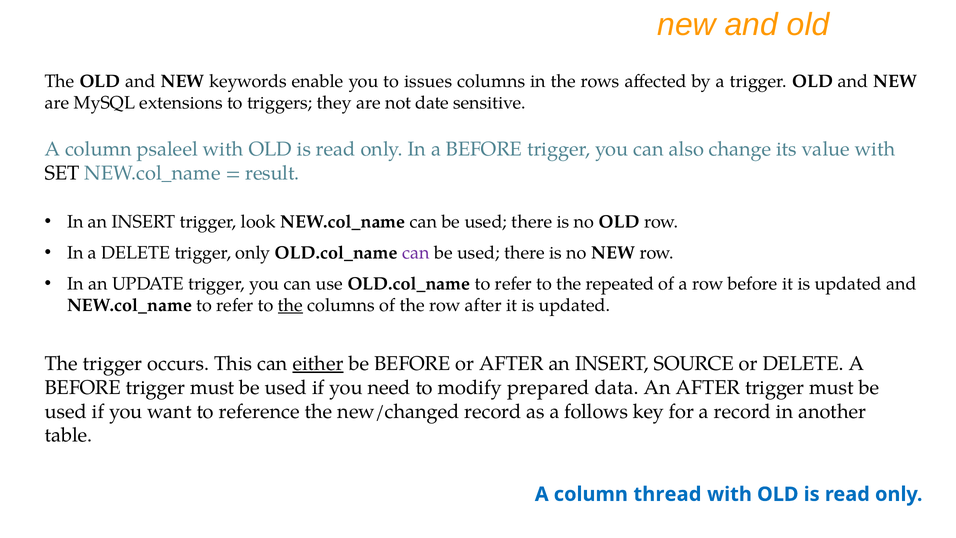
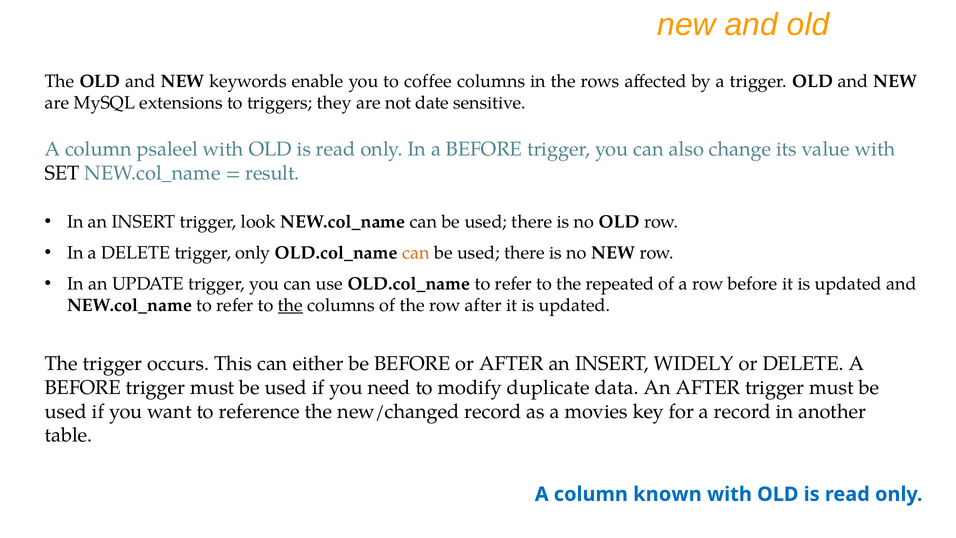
issues: issues -> coffee (428, 81)
can colour: purple -> orange (416, 253)
either underline: present -> none (318, 363)
SOURCE: SOURCE -> WIDELY (694, 363)
prepared: prepared -> duplicate (548, 387)
follows: follows -> movies (596, 411)
thread: thread -> known (667, 494)
